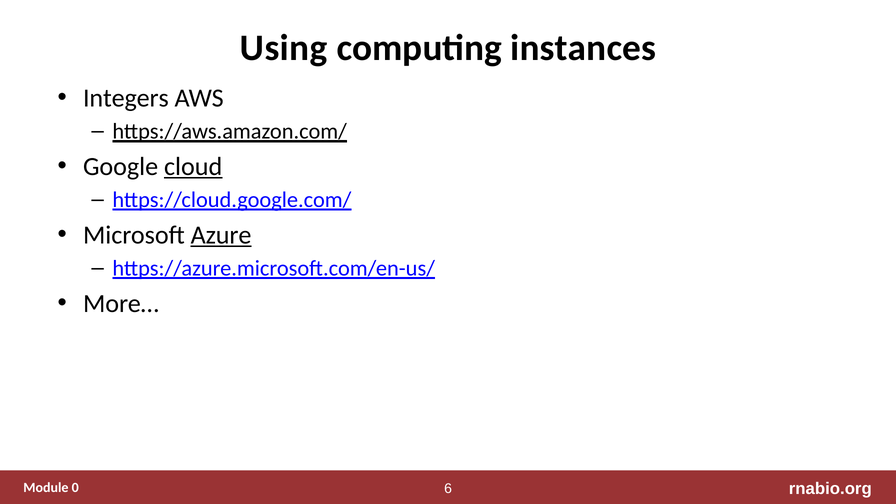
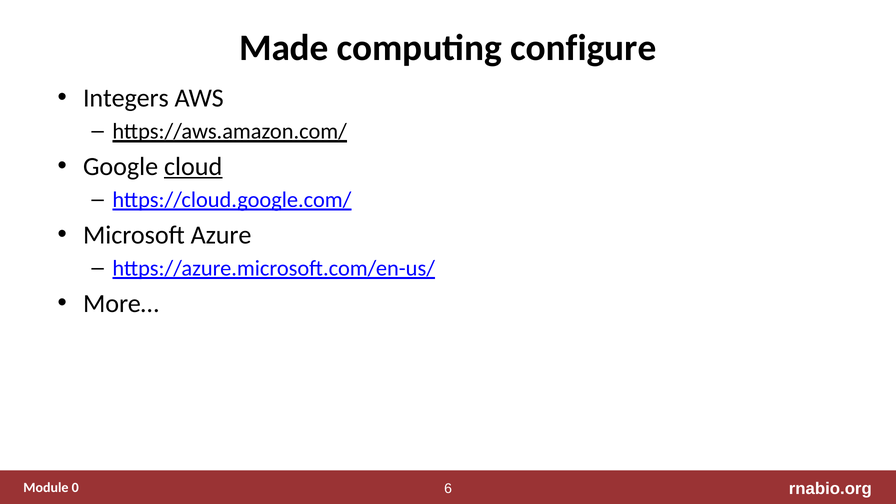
Using: Using -> Made (284, 48)
instances: instances -> configure (583, 48)
Azure underline: present -> none (221, 235)
